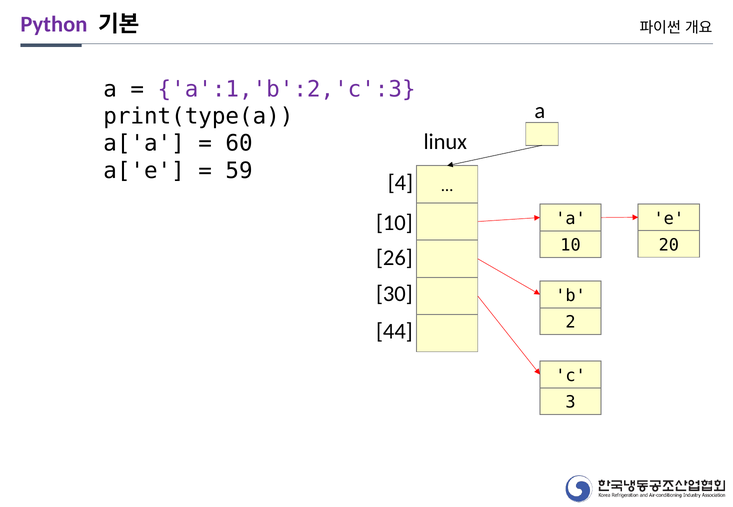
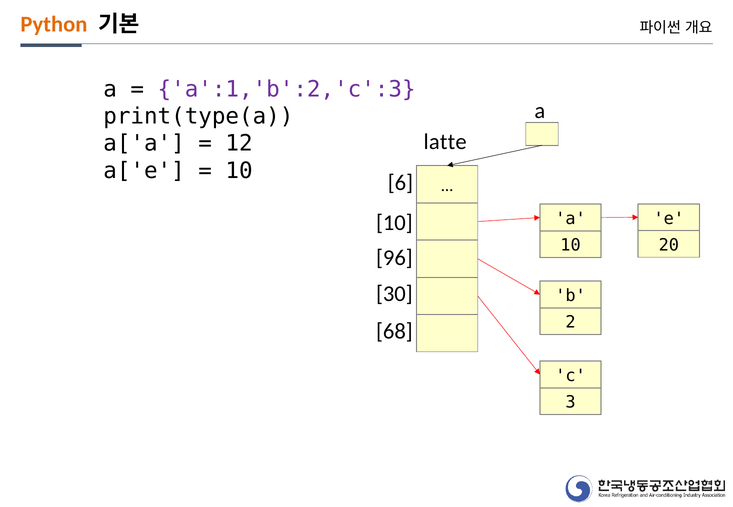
Python colour: purple -> orange (54, 24)
linux: linux -> latte (445, 142)
60: 60 -> 12 (239, 144)
59: 59 -> 10 (239, 171)
4: 4 -> 6 (400, 183)
26: 26 -> 96 (394, 258)
44: 44 -> 68 (394, 331)
